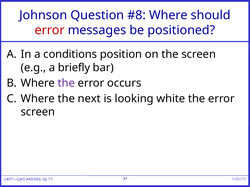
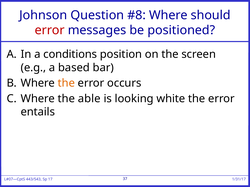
briefly: briefly -> based (74, 68)
the colour: purple -> orange (66, 83)
next: next -> able (89, 99)
screen: screen -> entails (38, 112)
